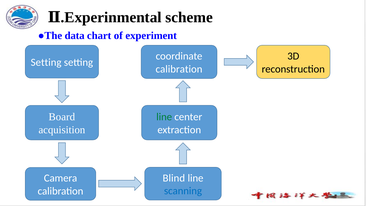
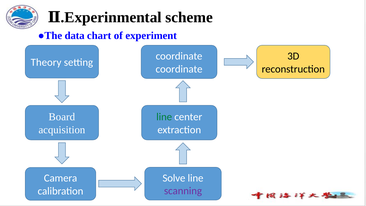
Setting: Setting -> Theory (46, 62)
calibration: calibration -> coordinate (179, 69)
Blind: Blind -> Solve (174, 178)
scanning colour: blue -> purple (183, 191)
